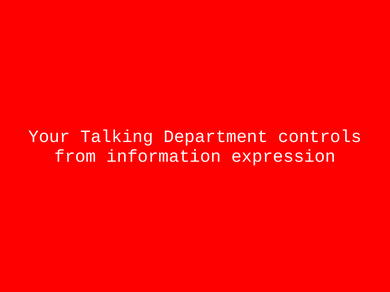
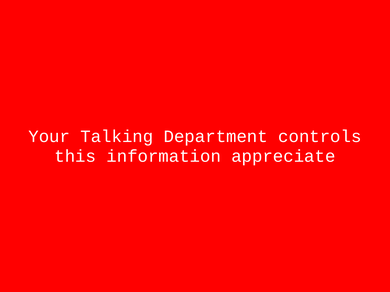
from: from -> this (75, 156)
expression: expression -> appreciate (283, 156)
